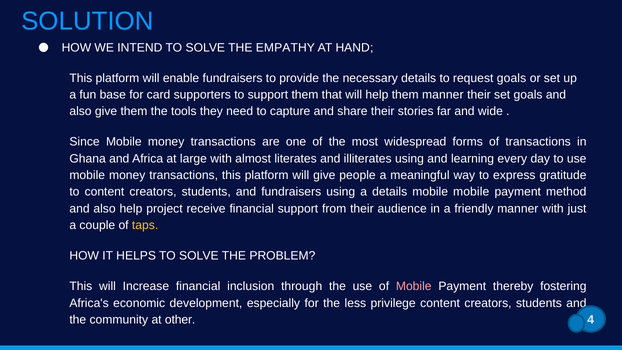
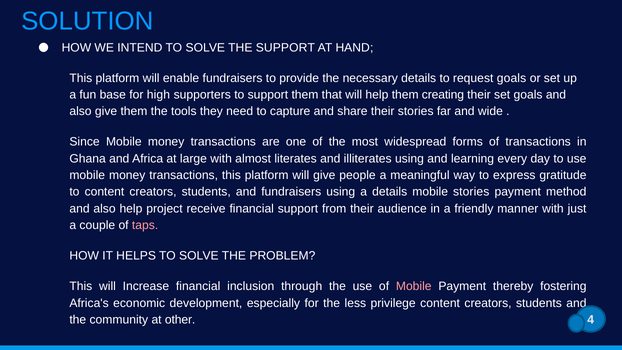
THE EMPATHY: EMPATHY -> SUPPORT (285, 48)
card: card -> high (158, 95)
them manner: manner -> creating (443, 95)
mobile mobile: mobile -> stories (471, 192)
taps colour: yellow -> pink (145, 225)
